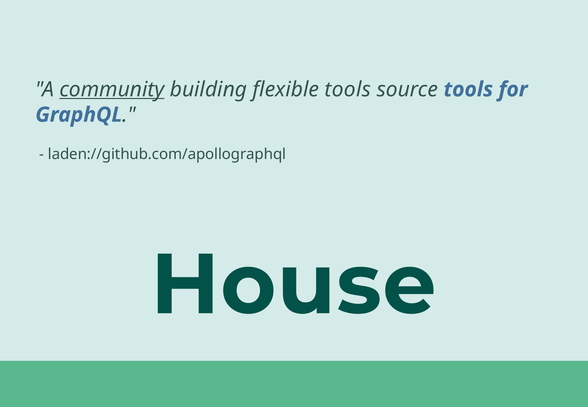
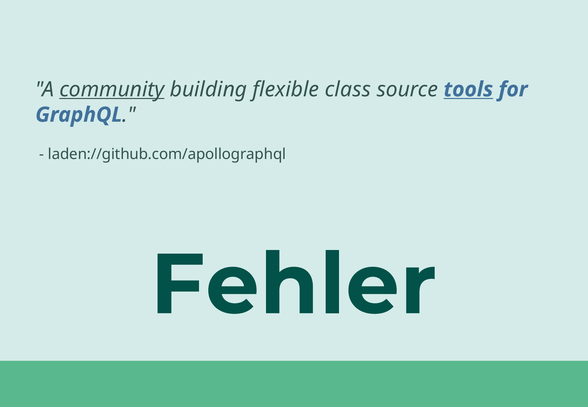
flexible tools: tools -> class (348, 89)
tools underline: none -> present (468, 89)
House: House -> Fehler (294, 285)
